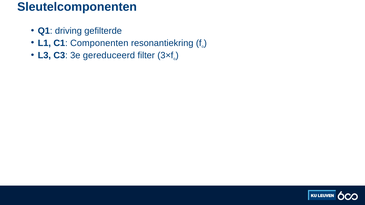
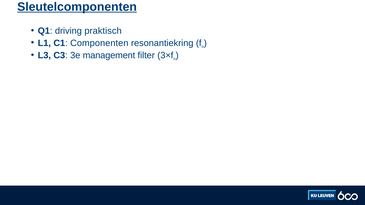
Sleutelcomponenten underline: none -> present (77, 7)
gefilterde: gefilterde -> praktisch (103, 31)
gereduceerd: gereduceerd -> management (109, 55)
